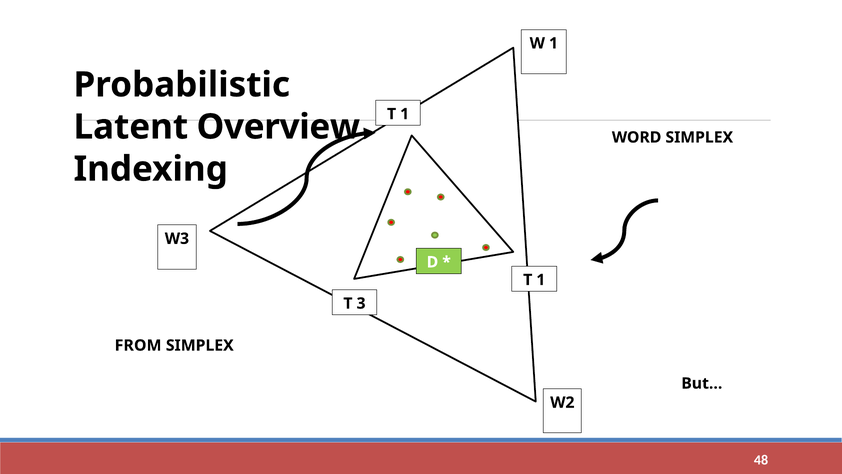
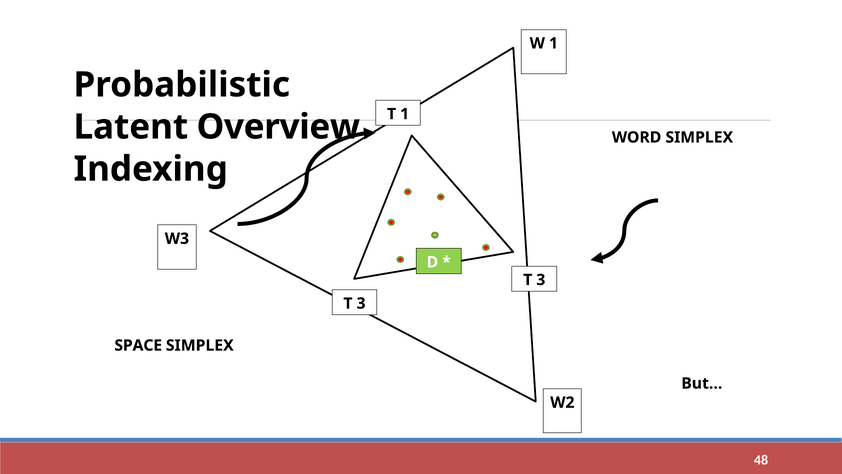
1: 1 -> 3 (541, 280)
FROM: FROM -> SPACE (138, 345)
